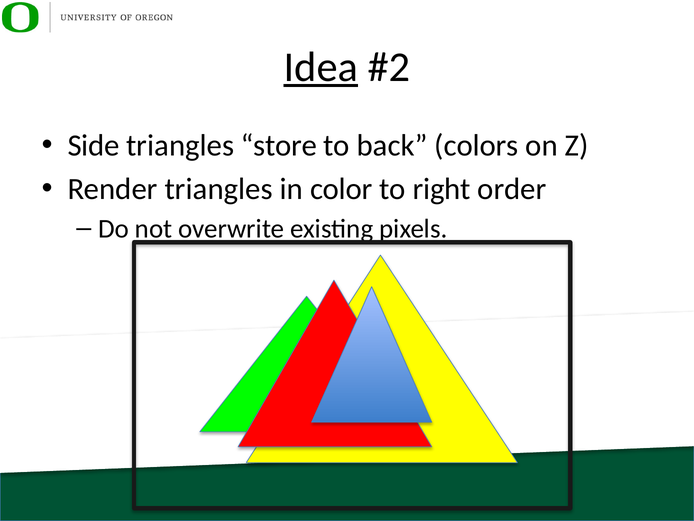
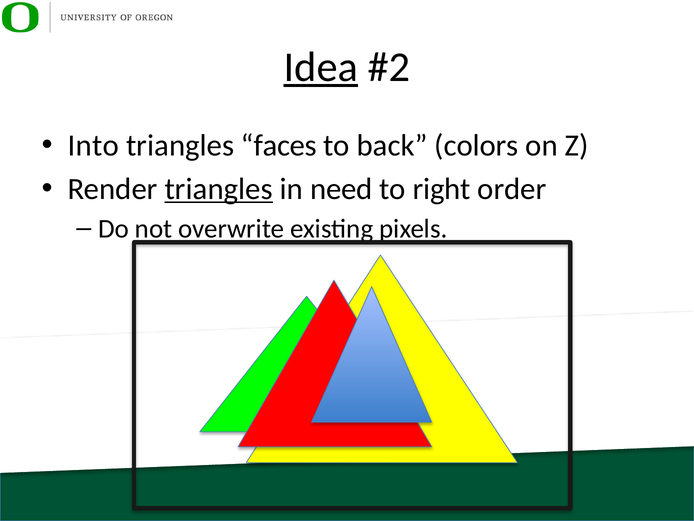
Side: Side -> Into (93, 146)
store: store -> faces (279, 146)
triangles underline: none -> present (219, 189)
color: color -> need (341, 189)
